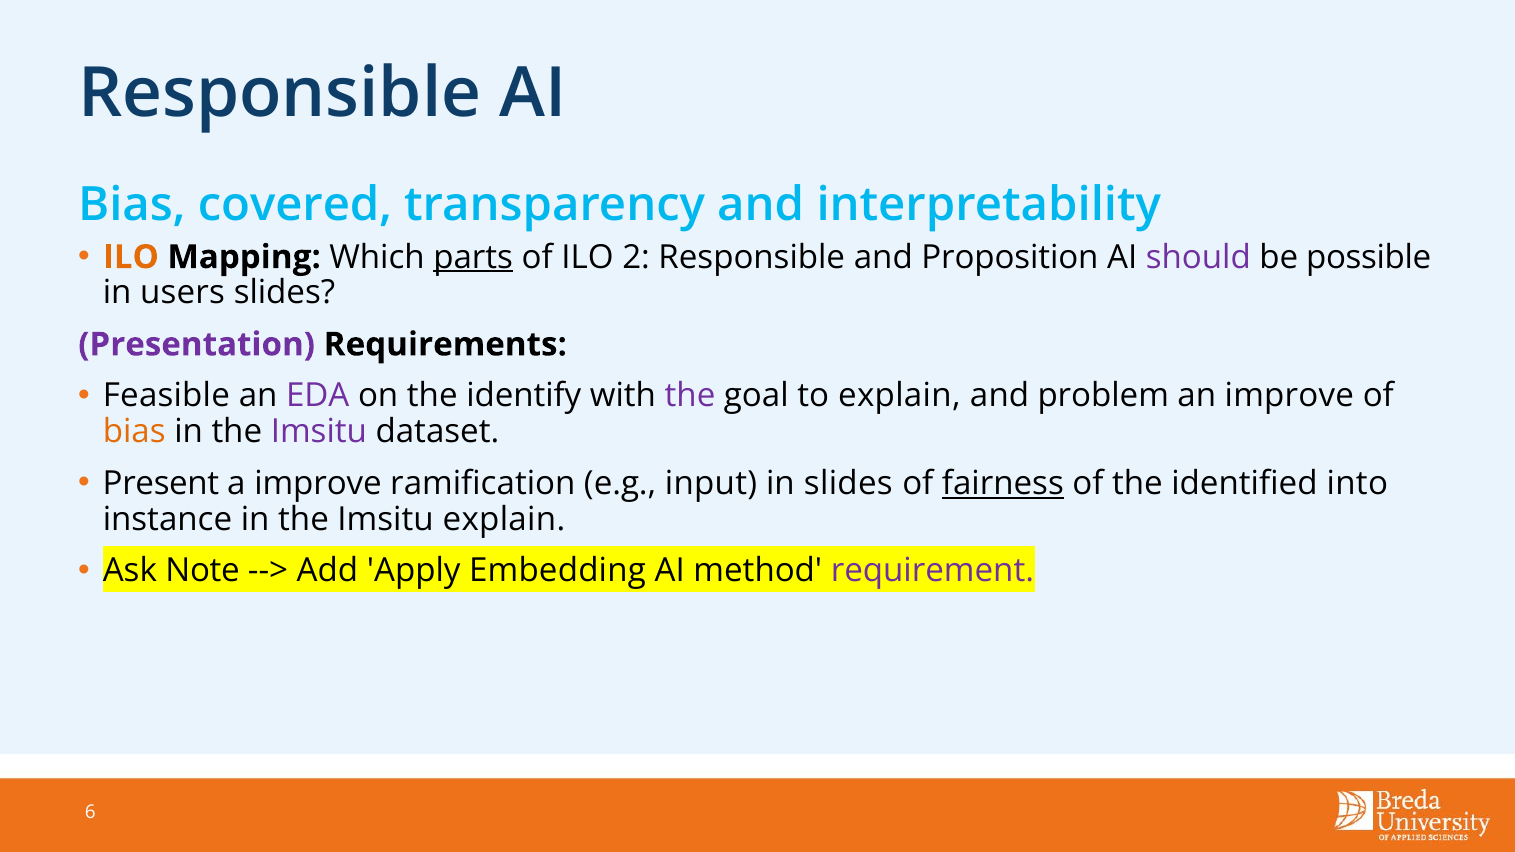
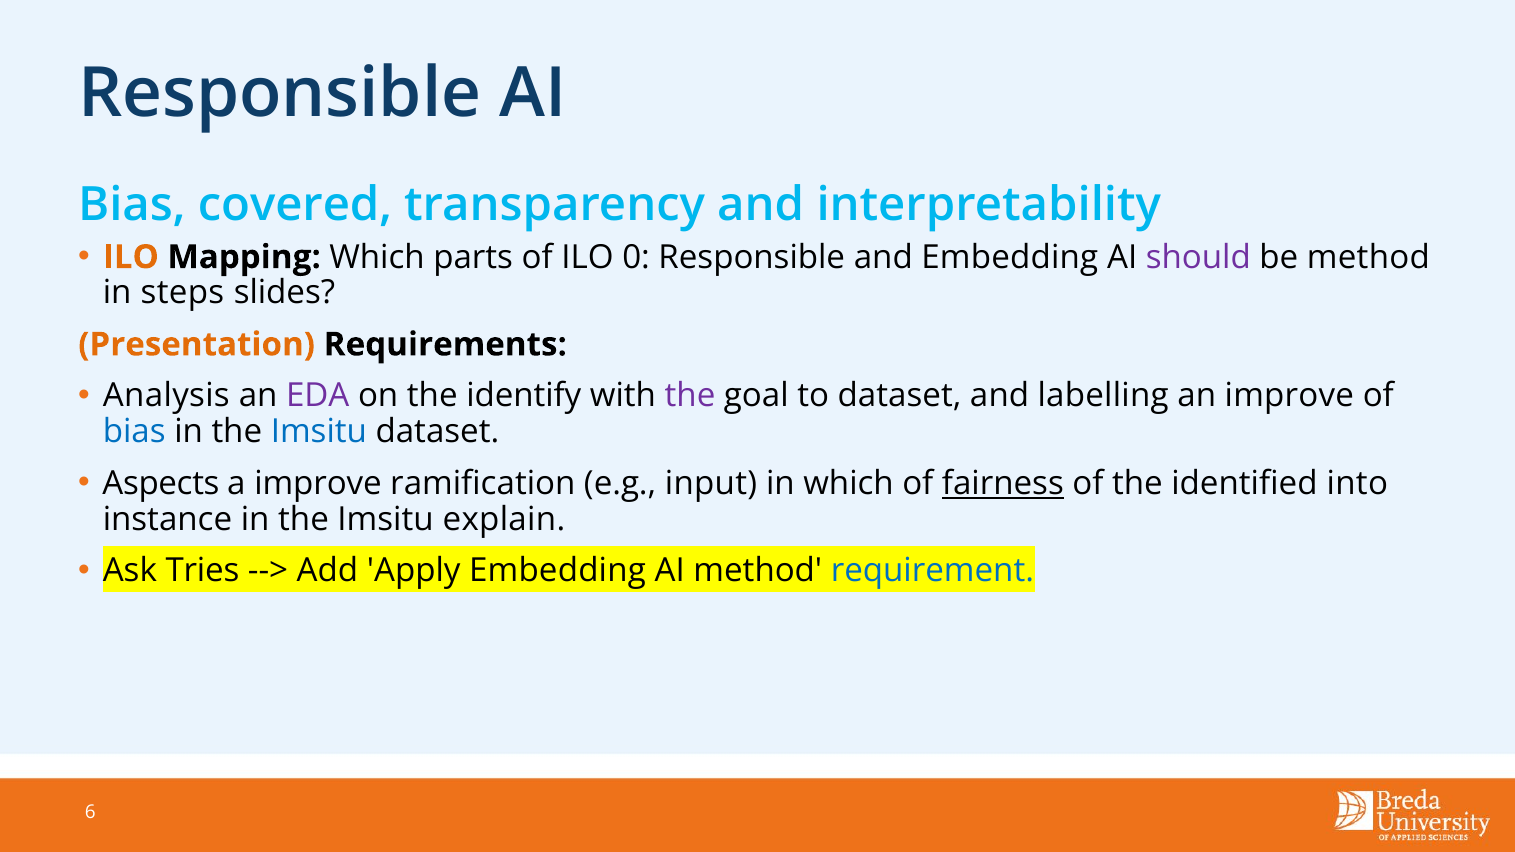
parts underline: present -> none (473, 257)
2: 2 -> 0 (636, 257)
and Proposition: Proposition -> Embedding (1010, 257)
be possible: possible -> method (1368, 257)
users: users -> steps (182, 293)
Presentation colour: purple -> orange (197, 345)
Feasible: Feasible -> Analysis (166, 396)
to explain: explain -> dataset (900, 396)
problem: problem -> labelling (1103, 396)
bias colour: orange -> blue (134, 432)
Imsitu colour: purple -> blue (319, 432)
Present: Present -> Aspects (161, 484)
in slides: slides -> which (849, 484)
Note: Note -> Tries (202, 571)
requirement colour: purple -> blue (932, 571)
